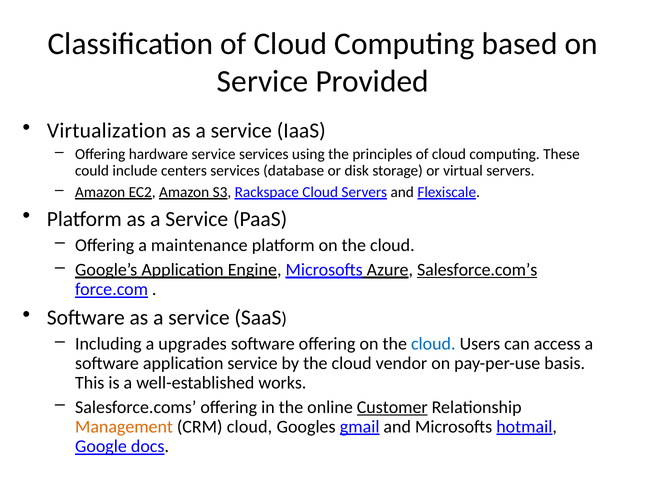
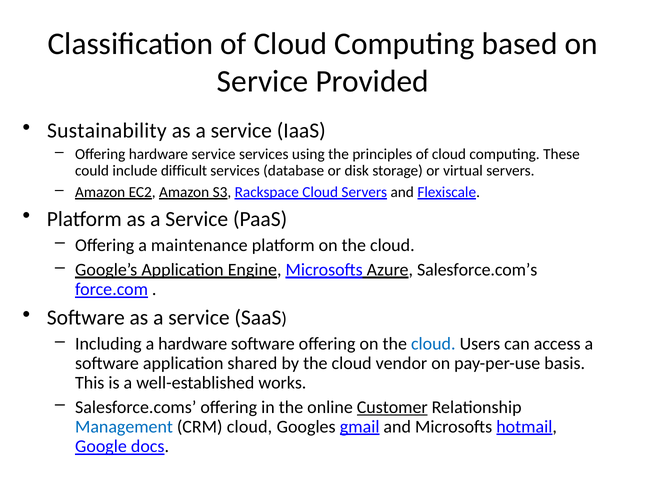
Virtualization: Virtualization -> Sustainability (107, 131)
centers: centers -> difficult (184, 171)
Salesforce.com’s underline: present -> none (477, 269)
a upgrades: upgrades -> hardware (193, 344)
application service: service -> shared (252, 363)
Management colour: orange -> blue (124, 426)
